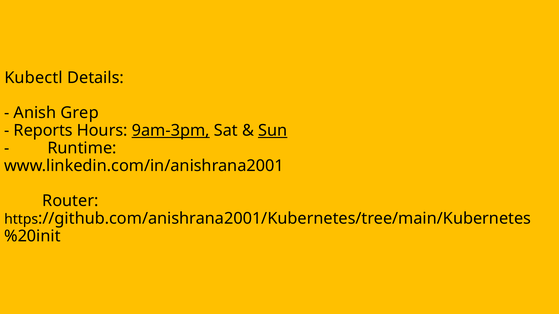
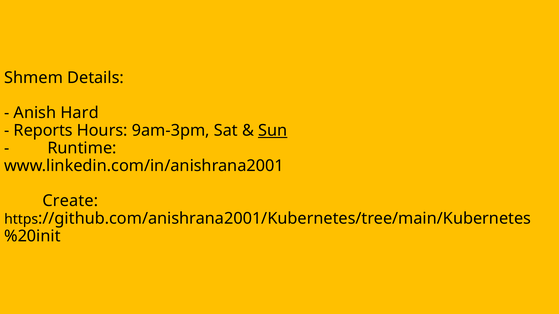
Kubectl: Kubectl -> Shmem (34, 78)
Grep: Grep -> Hard (80, 113)
9am-3pm underline: present -> none (171, 131)
Router: Router -> Create (70, 201)
